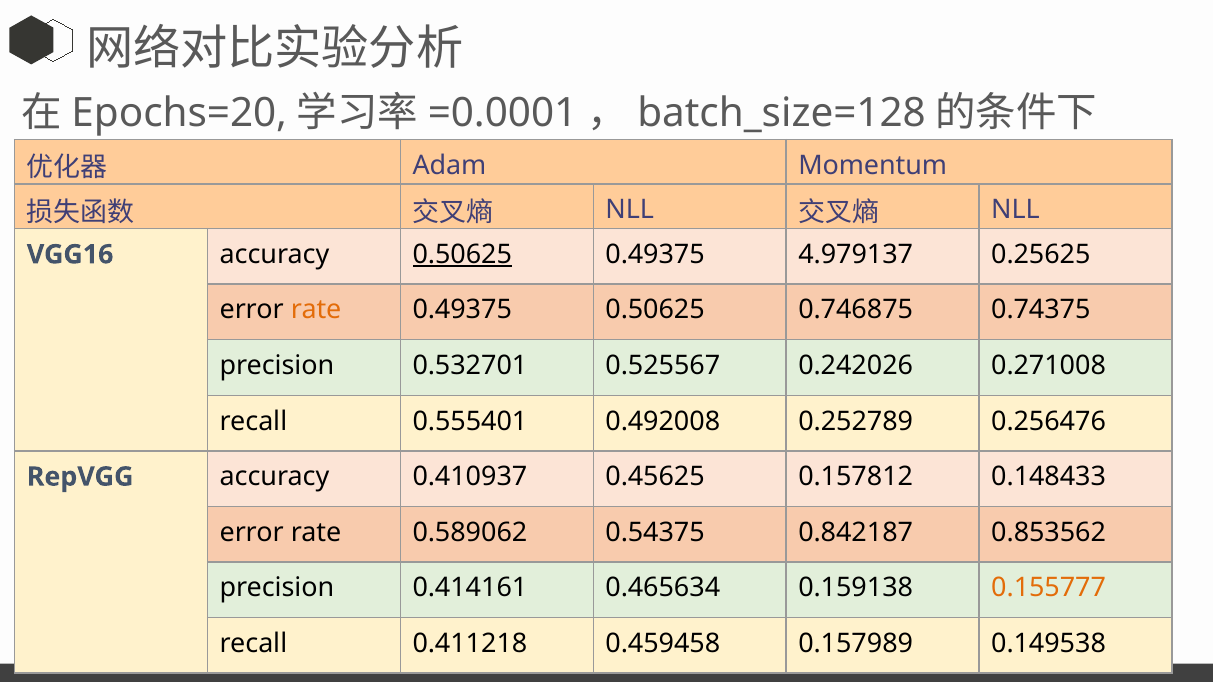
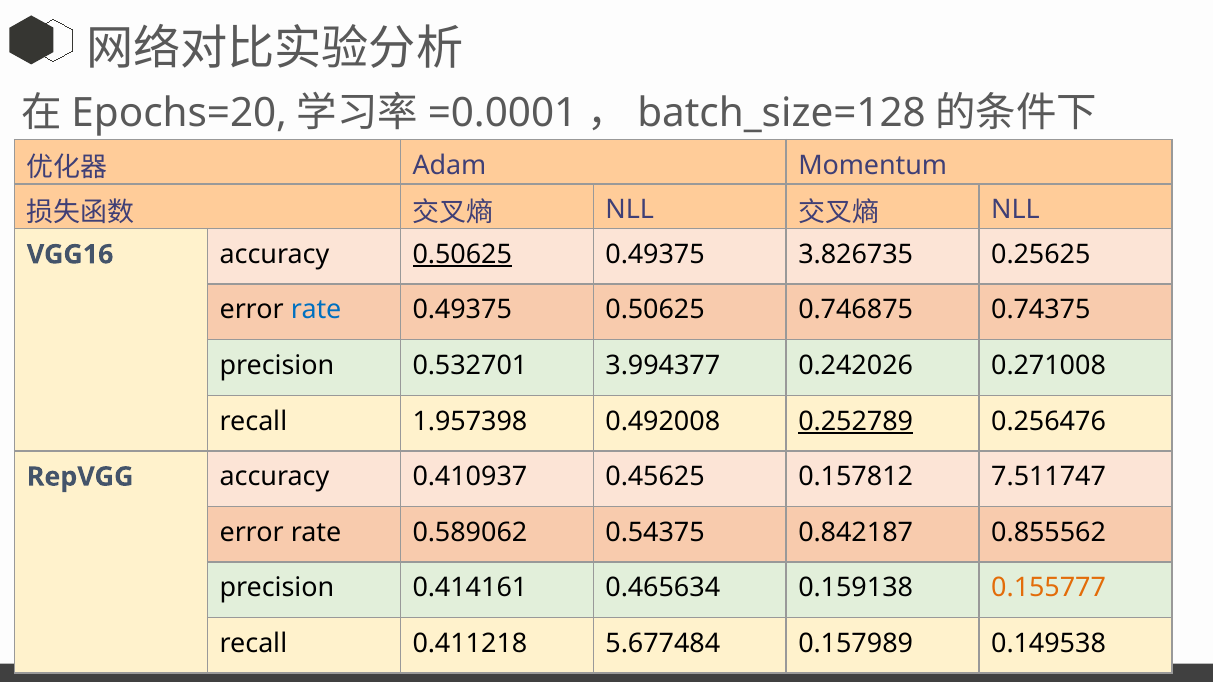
4.979137: 4.979137 -> 3.826735 (856, 255)
rate colour: orange -> blue (316, 310)
0.525567: 0.525567 -> 3.994377 (663, 366)
0.555401: 0.555401 -> 1.957398 (470, 421)
0.252789 underline: none -> present (856, 421)
0.148433: 0.148433 -> 7.511747 (1049, 477)
0.853562: 0.853562 -> 0.855562 (1049, 533)
0.459458: 0.459458 -> 5.677484 (663, 644)
